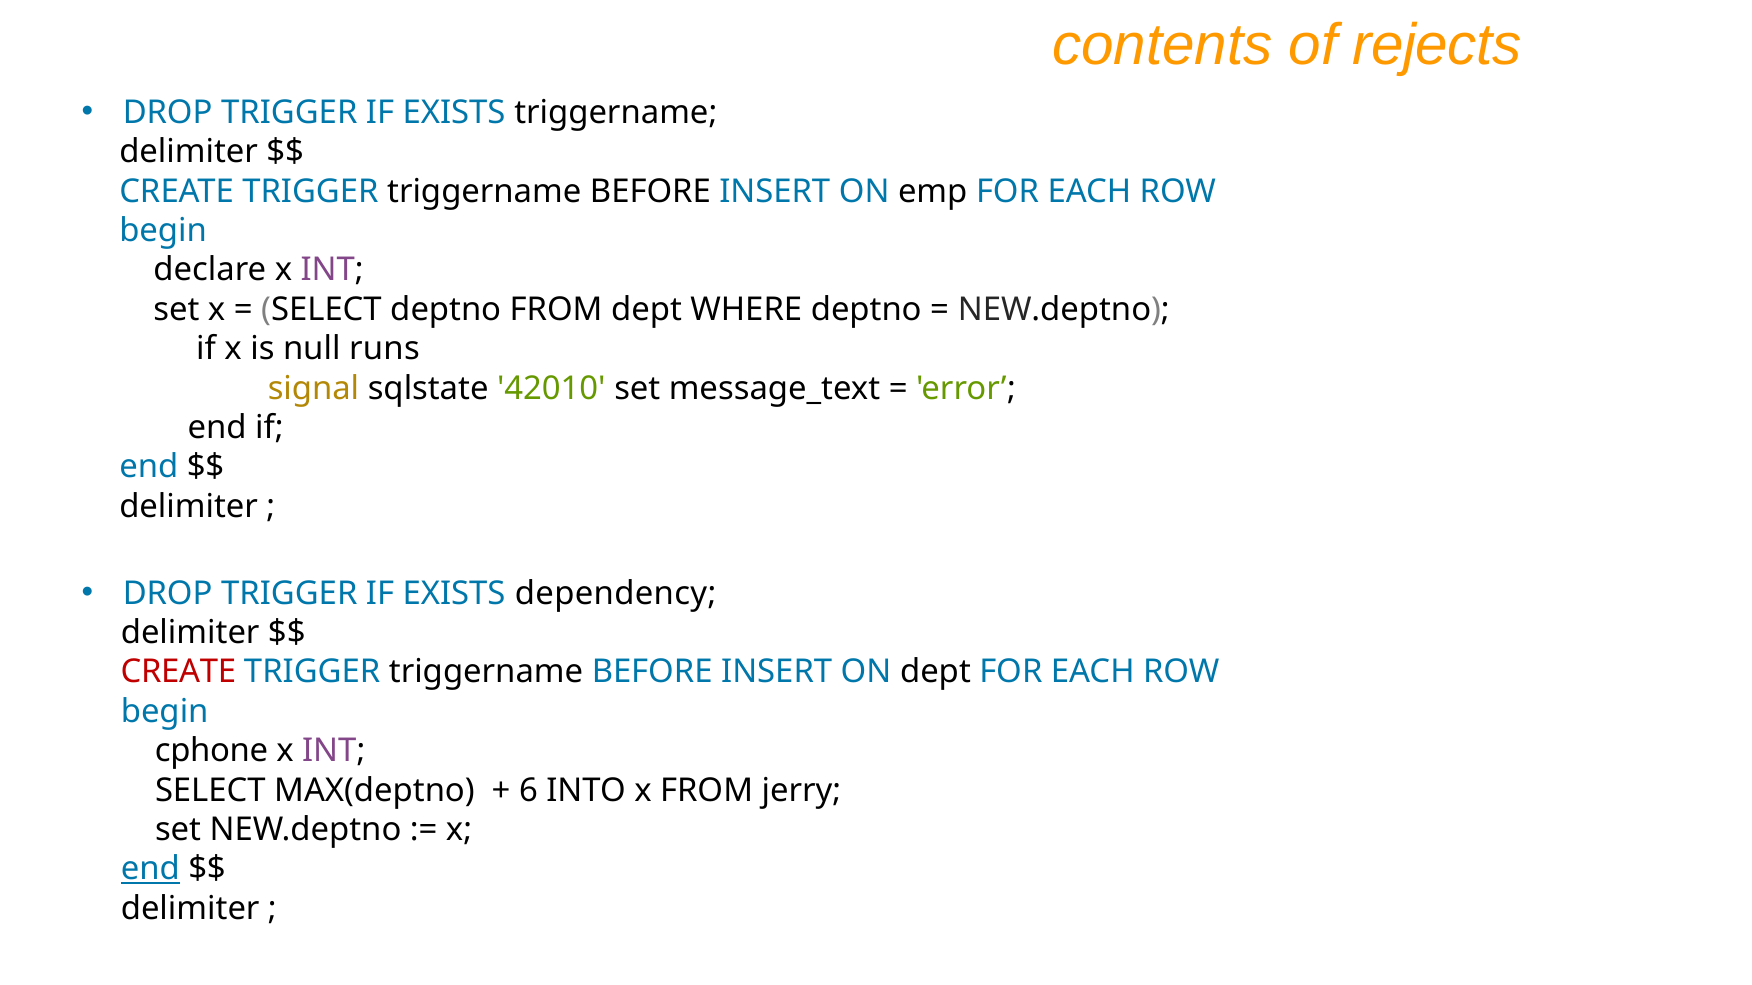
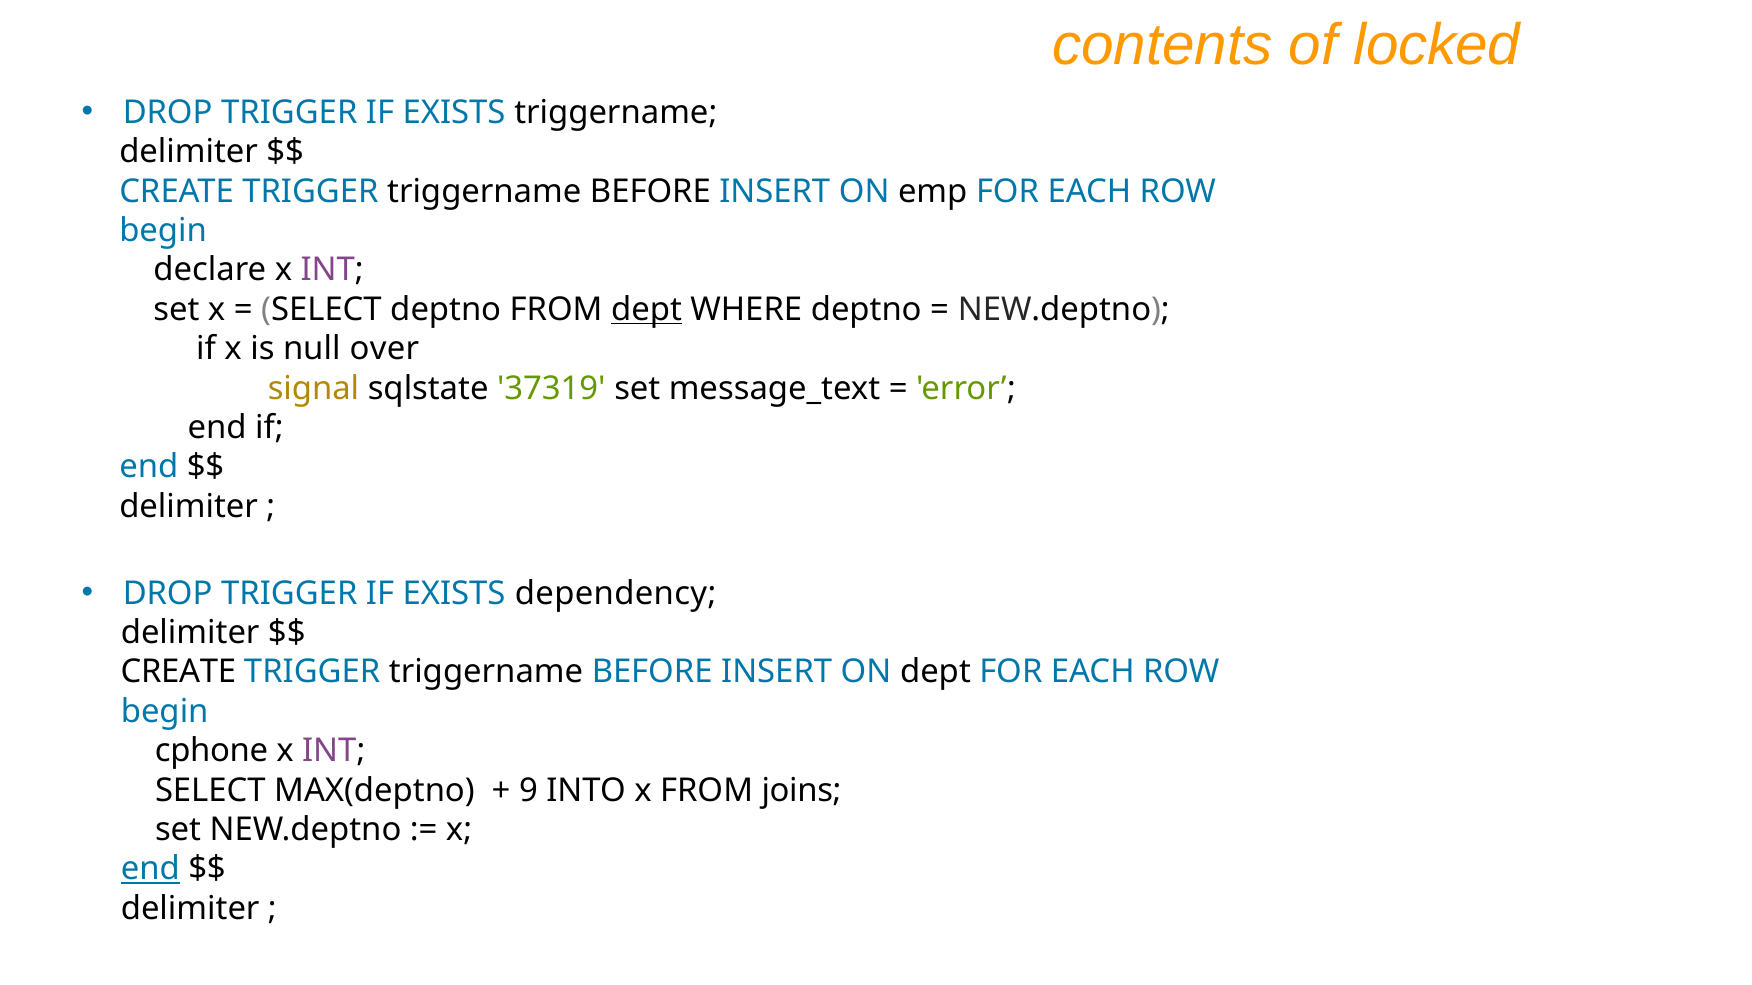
rejects: rejects -> locked (1437, 46)
dept underline: none -> present (647, 310)
runs: runs -> over (384, 349)
42010: 42010 -> 37319 (551, 388)
CREATE colour: red -> black (178, 672)
6: 6 -> 9 (528, 791)
jerry: jerry -> joins (802, 791)
